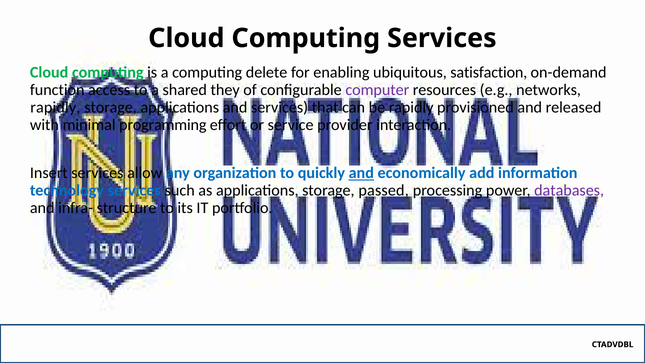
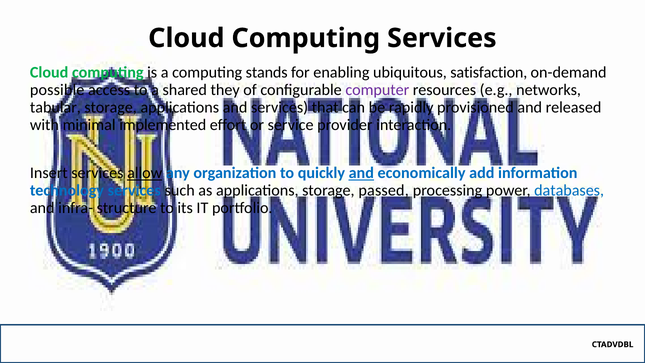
delete: delete -> stands (267, 72)
function: function -> possible (57, 90)
rapidly: rapidly -> tabular (55, 107)
programming: programming -> implemented (163, 125)
allow underline: none -> present (145, 173)
databases colour: purple -> blue (569, 190)
